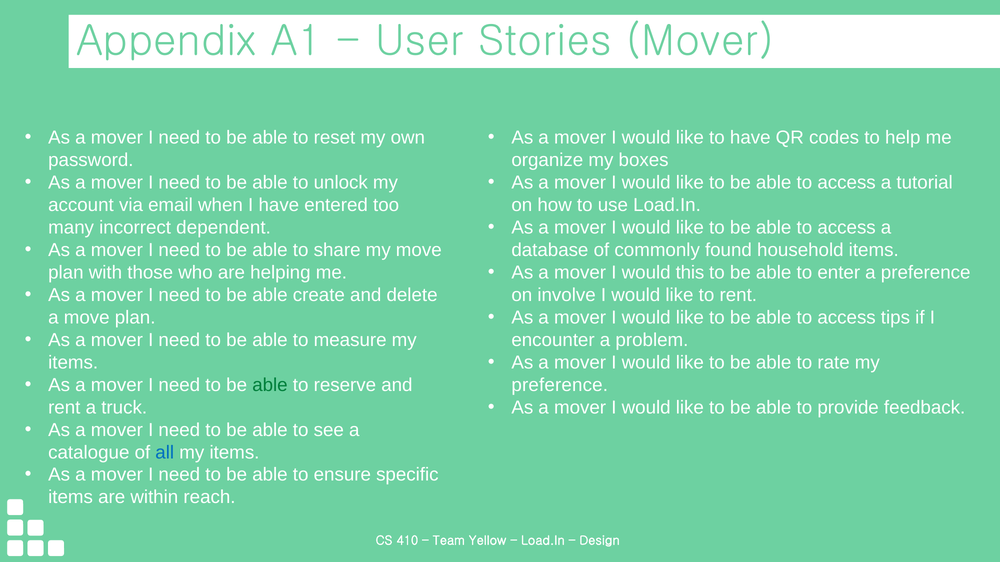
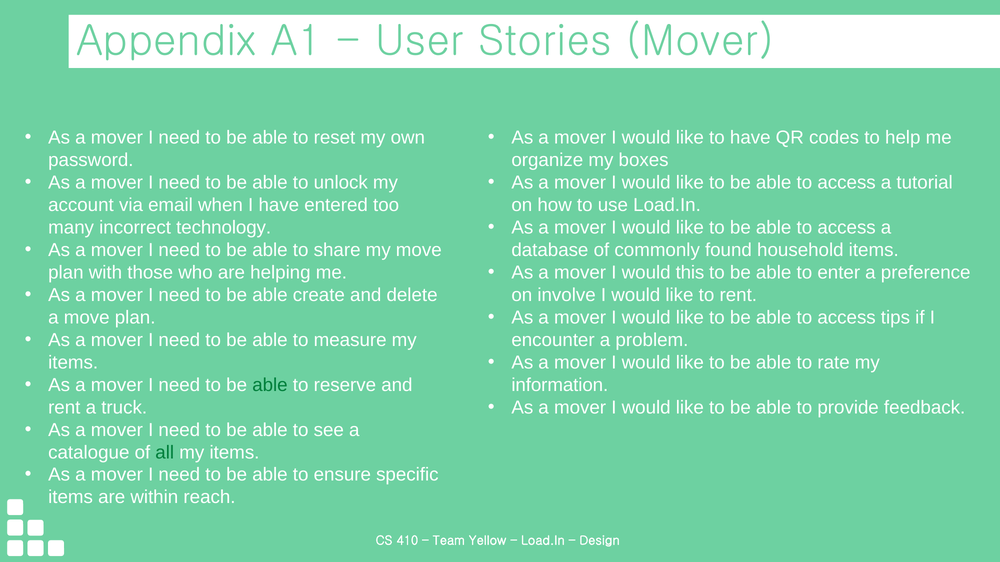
dependent: dependent -> technology (224, 228)
preference: preference -> information (560, 385)
all colour: blue -> green (165, 453)
